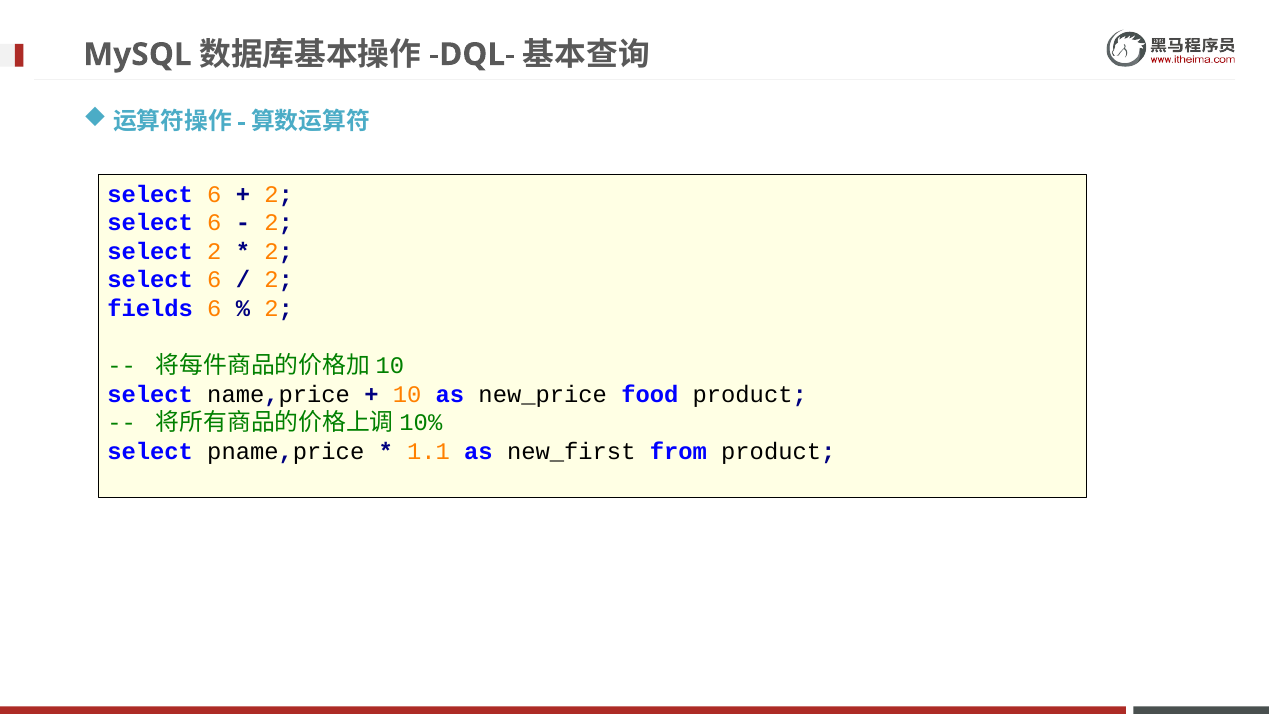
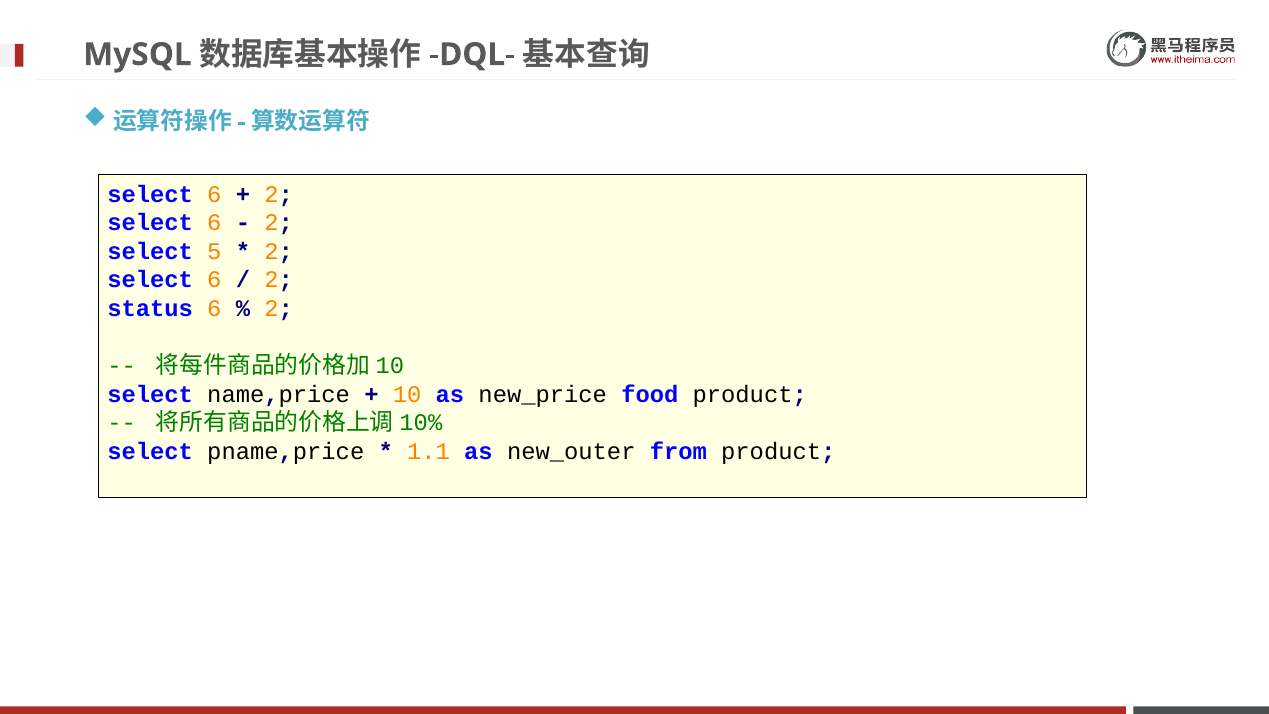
select 2: 2 -> 5 (214, 252)
fields: fields -> status (150, 309)
new_first: new_first -> new_outer (571, 451)
